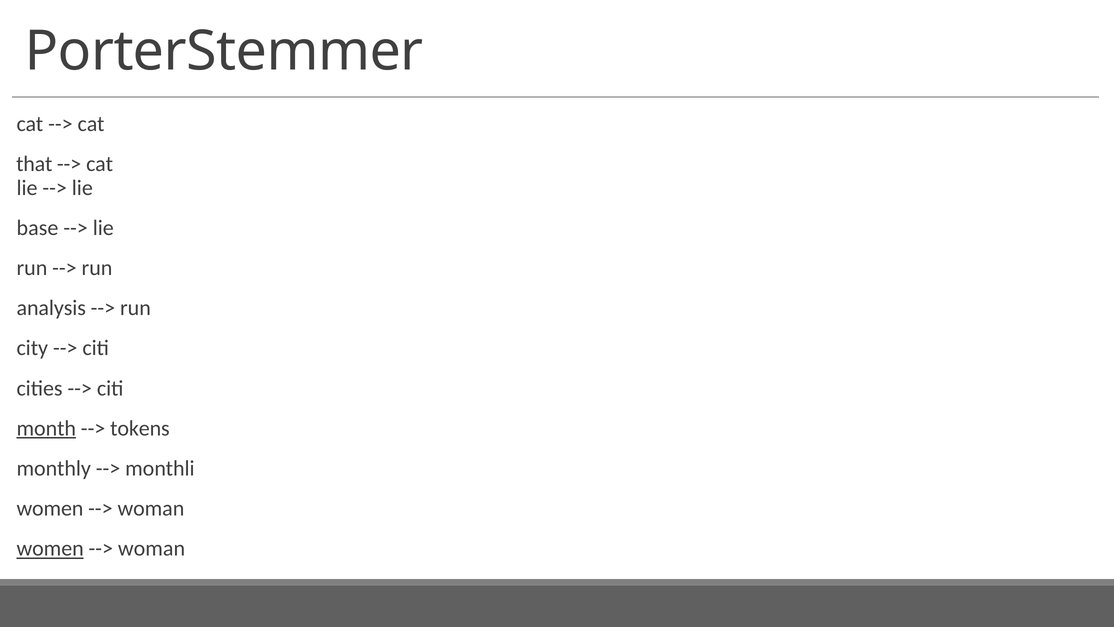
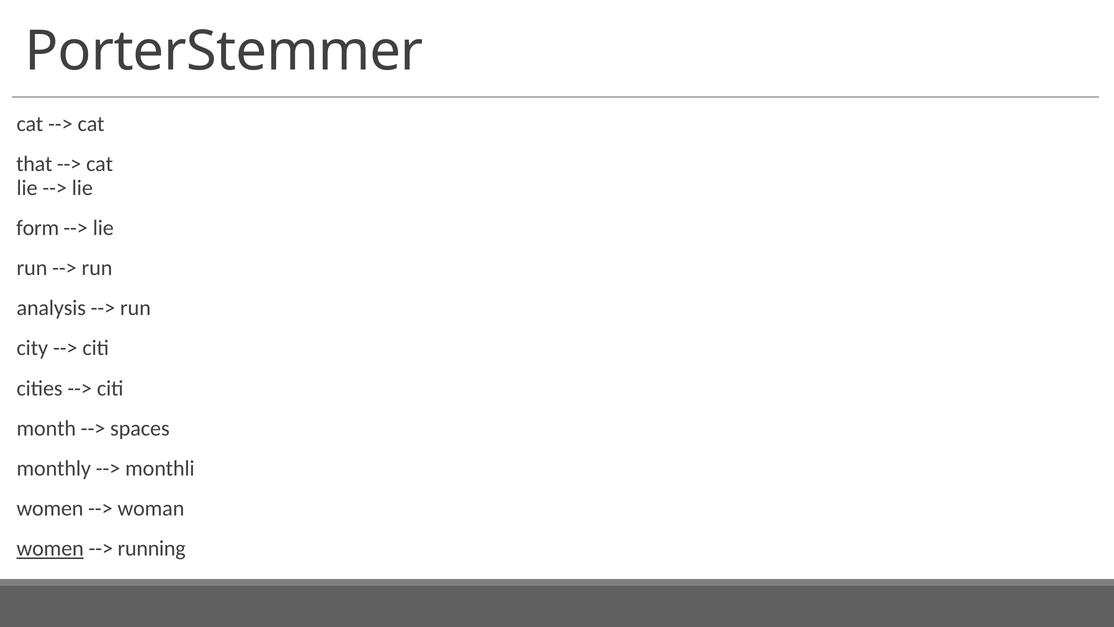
base: base -> form (38, 228)
month underline: present -> none (46, 428)
tokens: tokens -> spaces (140, 428)
woman: woman -> running (152, 548)
